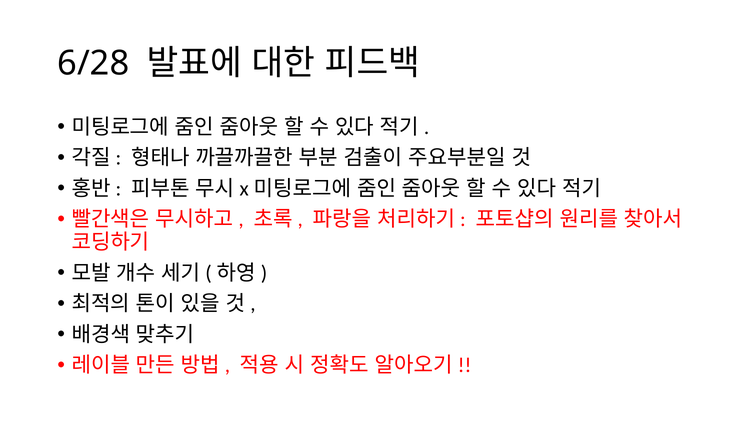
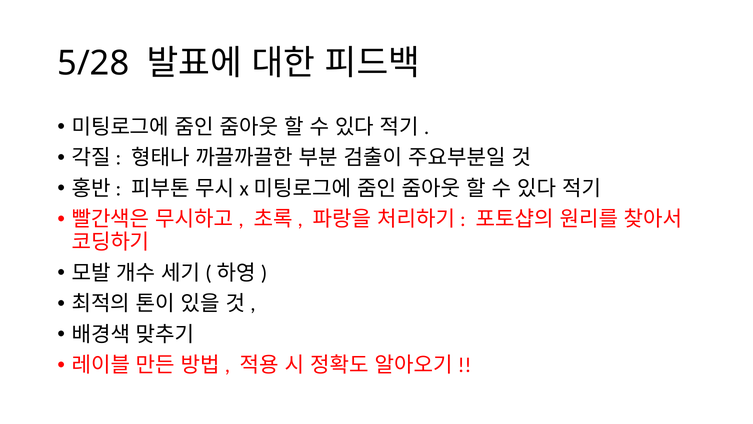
6/28: 6/28 -> 5/28 (93, 63)
